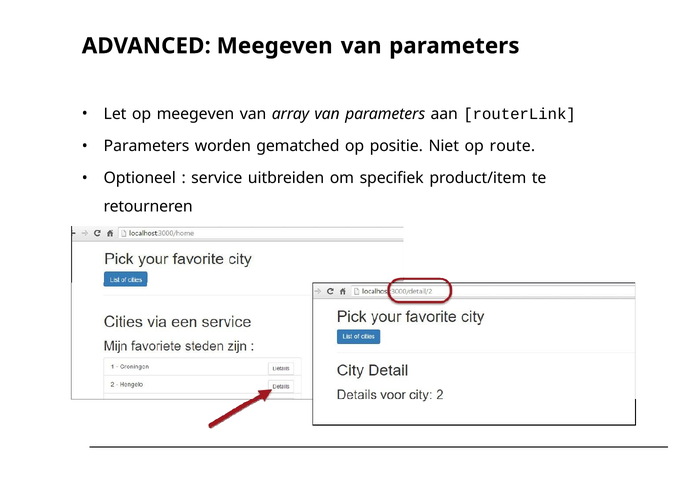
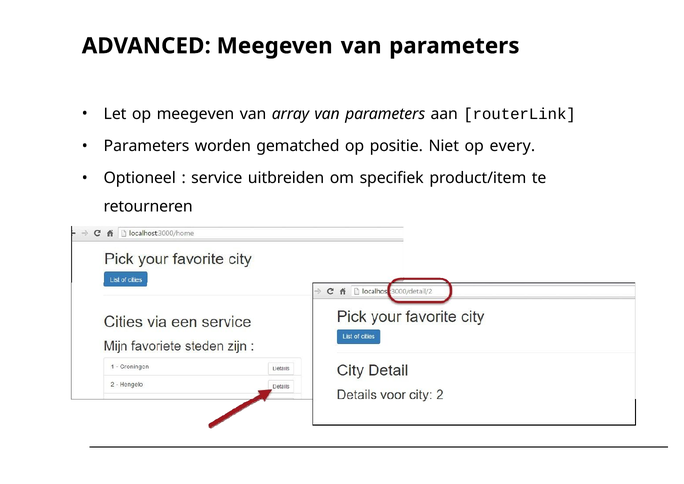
route: route -> every (512, 146)
